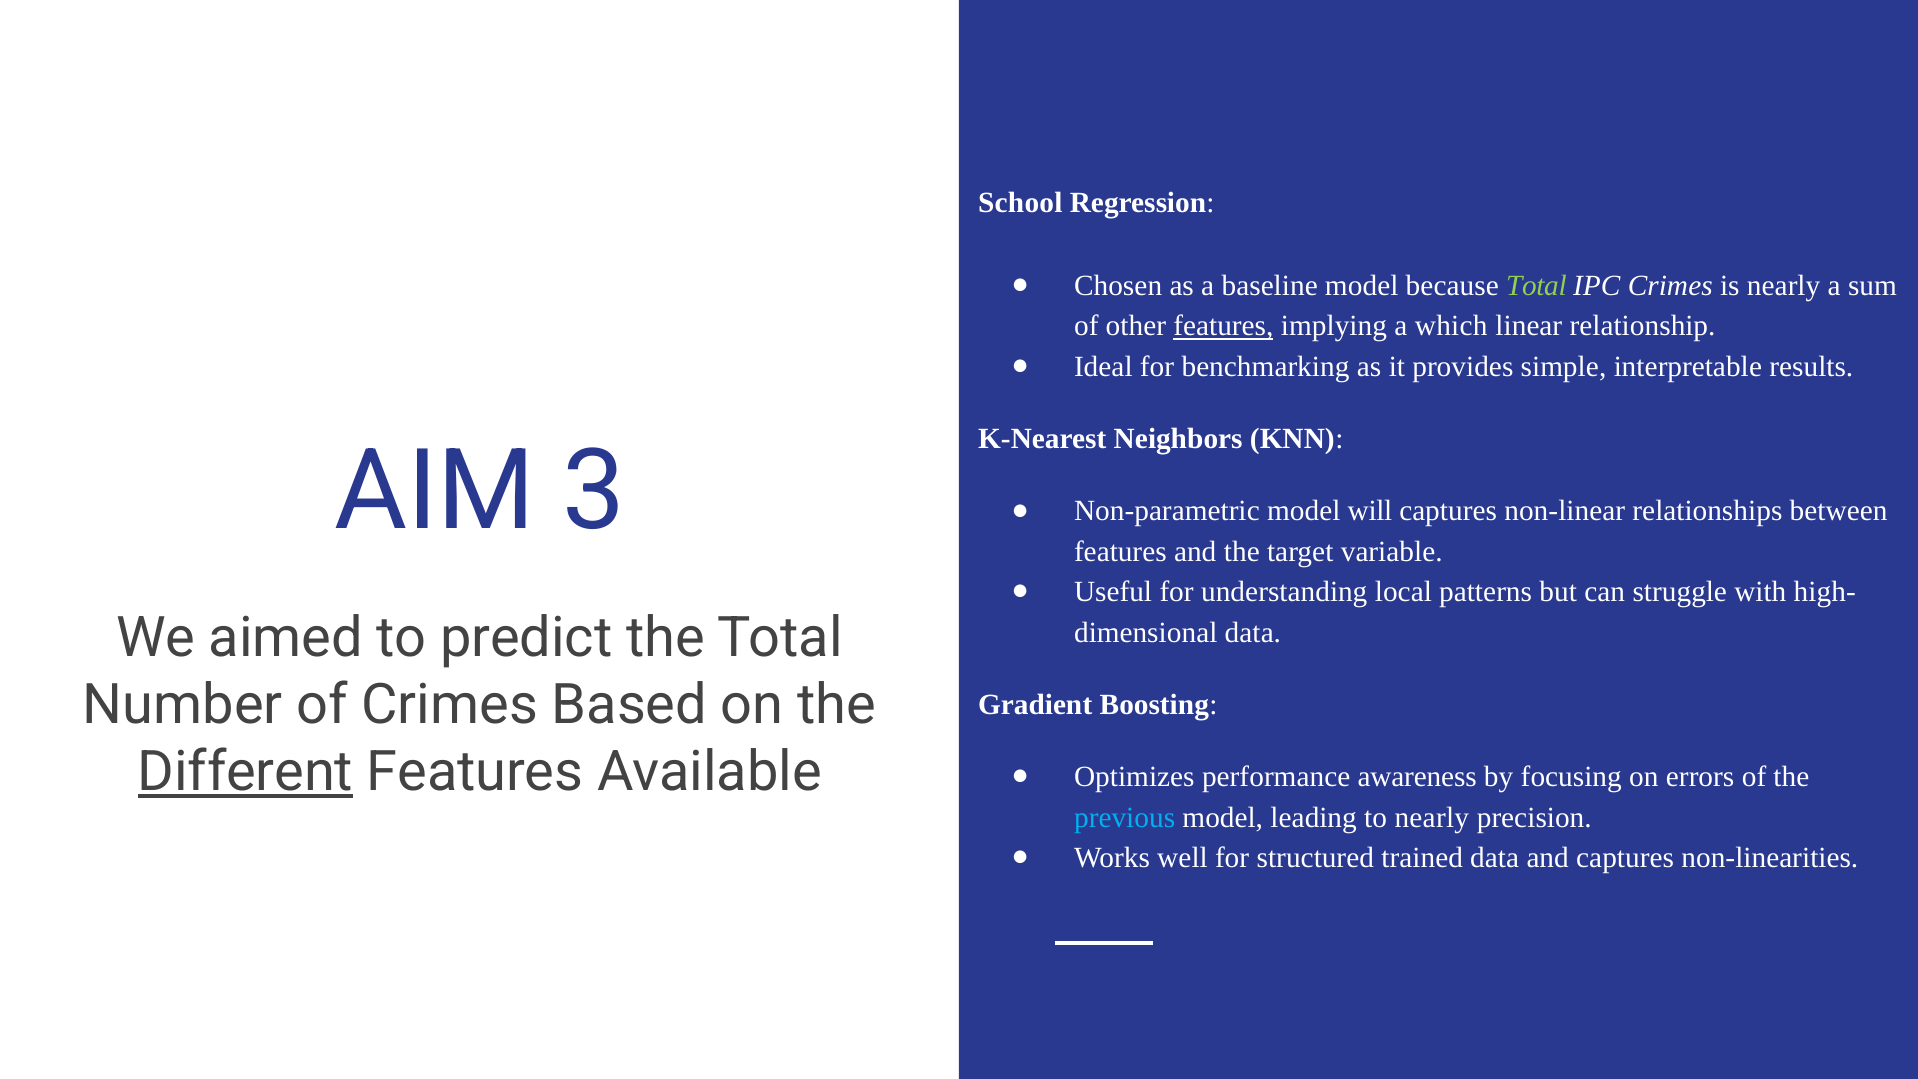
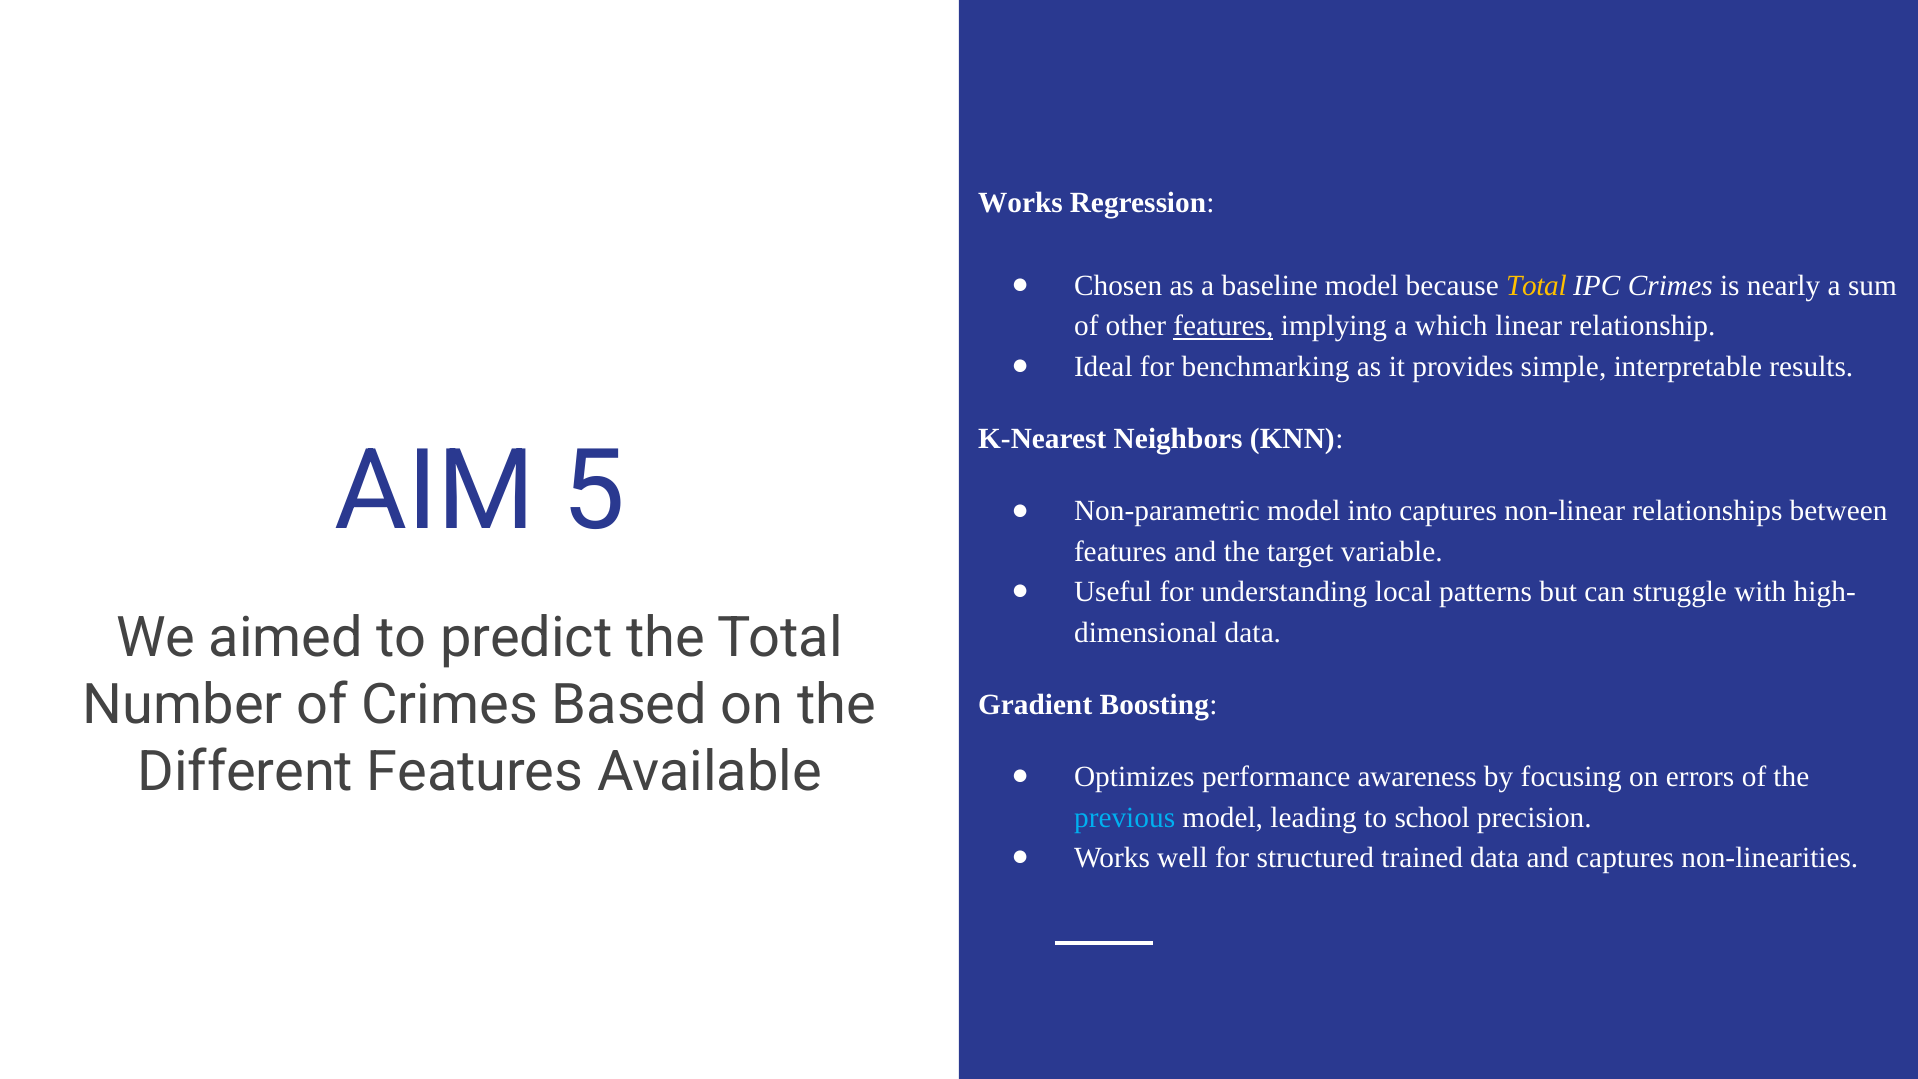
School: School -> Works (1020, 203)
Total colour: light green -> yellow (1536, 286)
3: 3 -> 5 (594, 491)
will: will -> into (1370, 511)
Different underline: present -> none (246, 772)
to nearly: nearly -> school (1432, 817)
